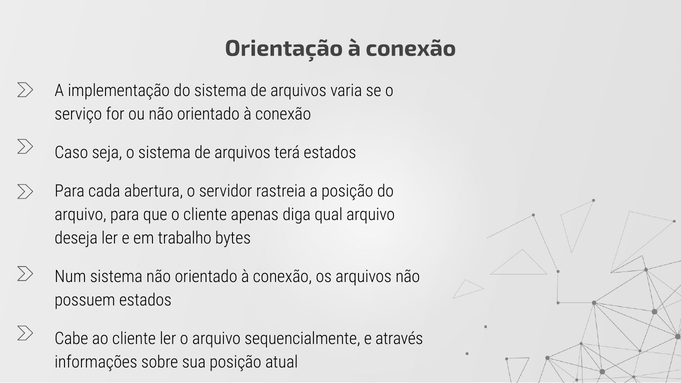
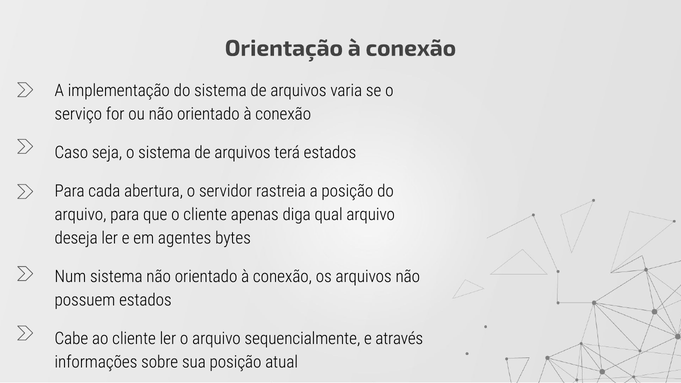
trabalho: trabalho -> agentes (185, 238)
